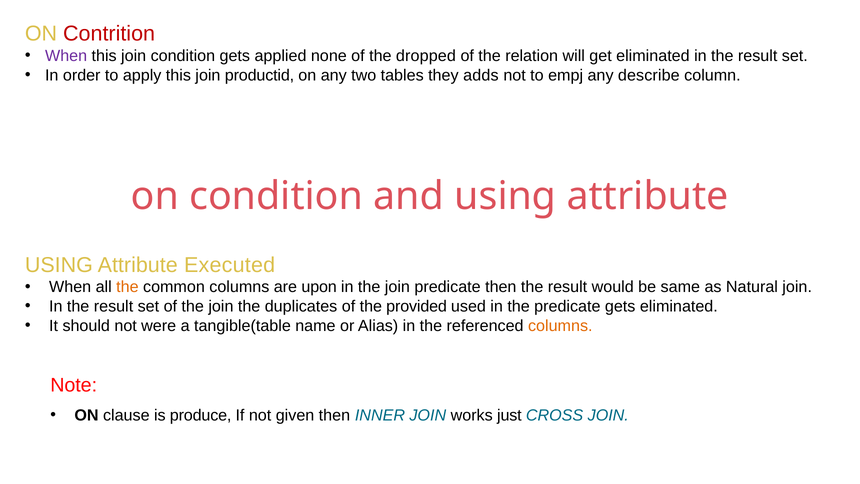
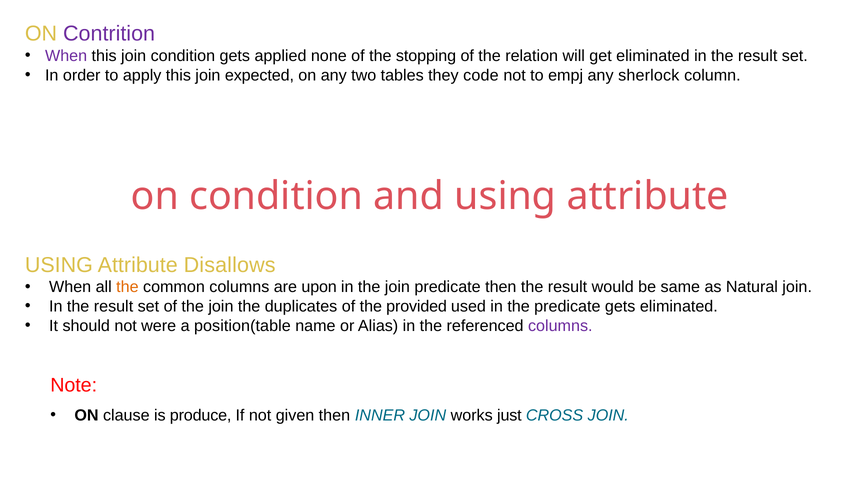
Contrition colour: red -> purple (109, 34)
dropped: dropped -> stopping (426, 56)
productid: productid -> expected (259, 75)
adds: adds -> code (481, 75)
describe: describe -> sherlock (649, 75)
Executed: Executed -> Disallows (230, 265)
tangible(table: tangible(table -> position(table (242, 326)
columns colour: orange -> purple (560, 326)
